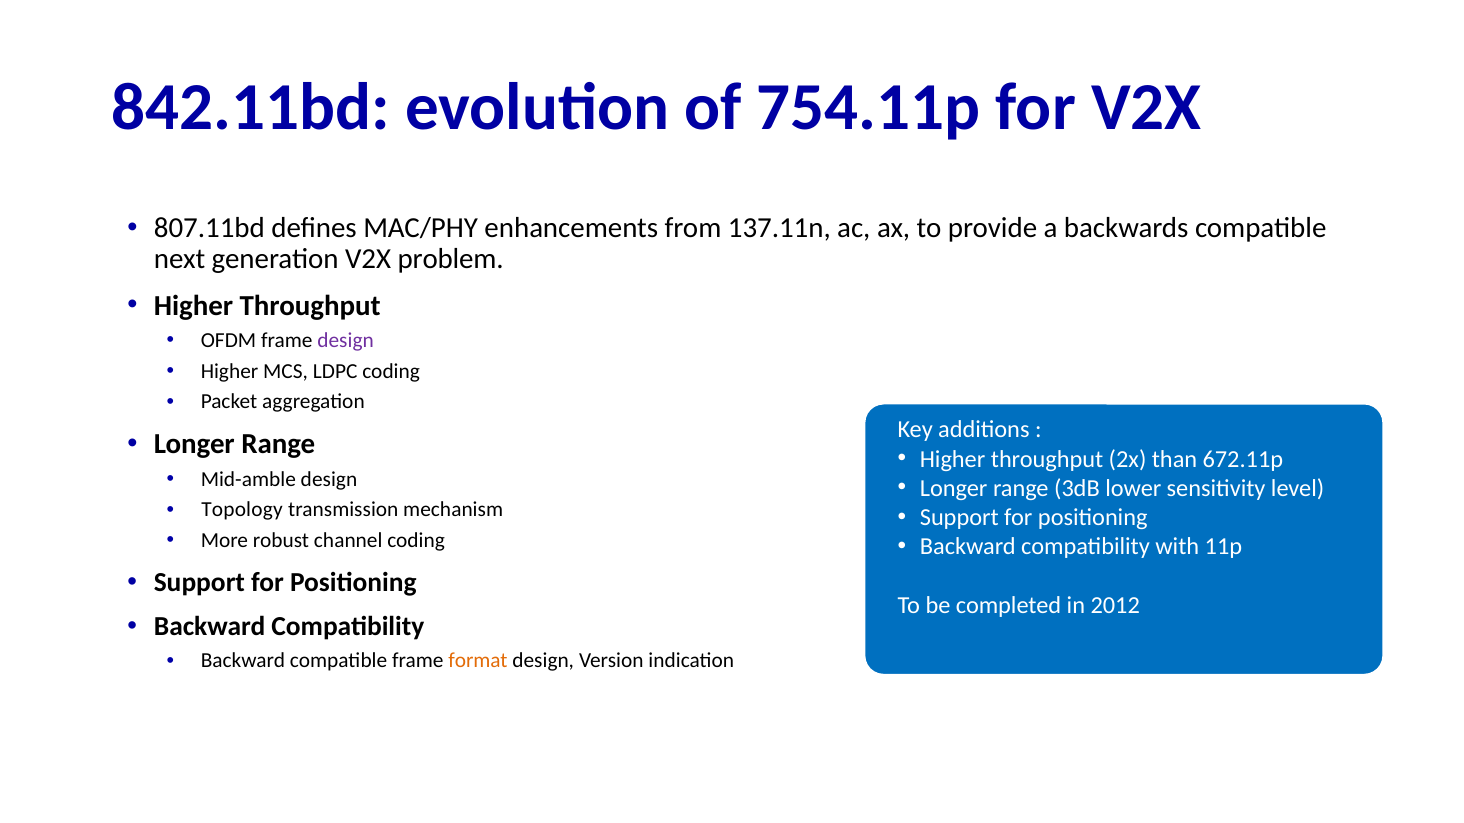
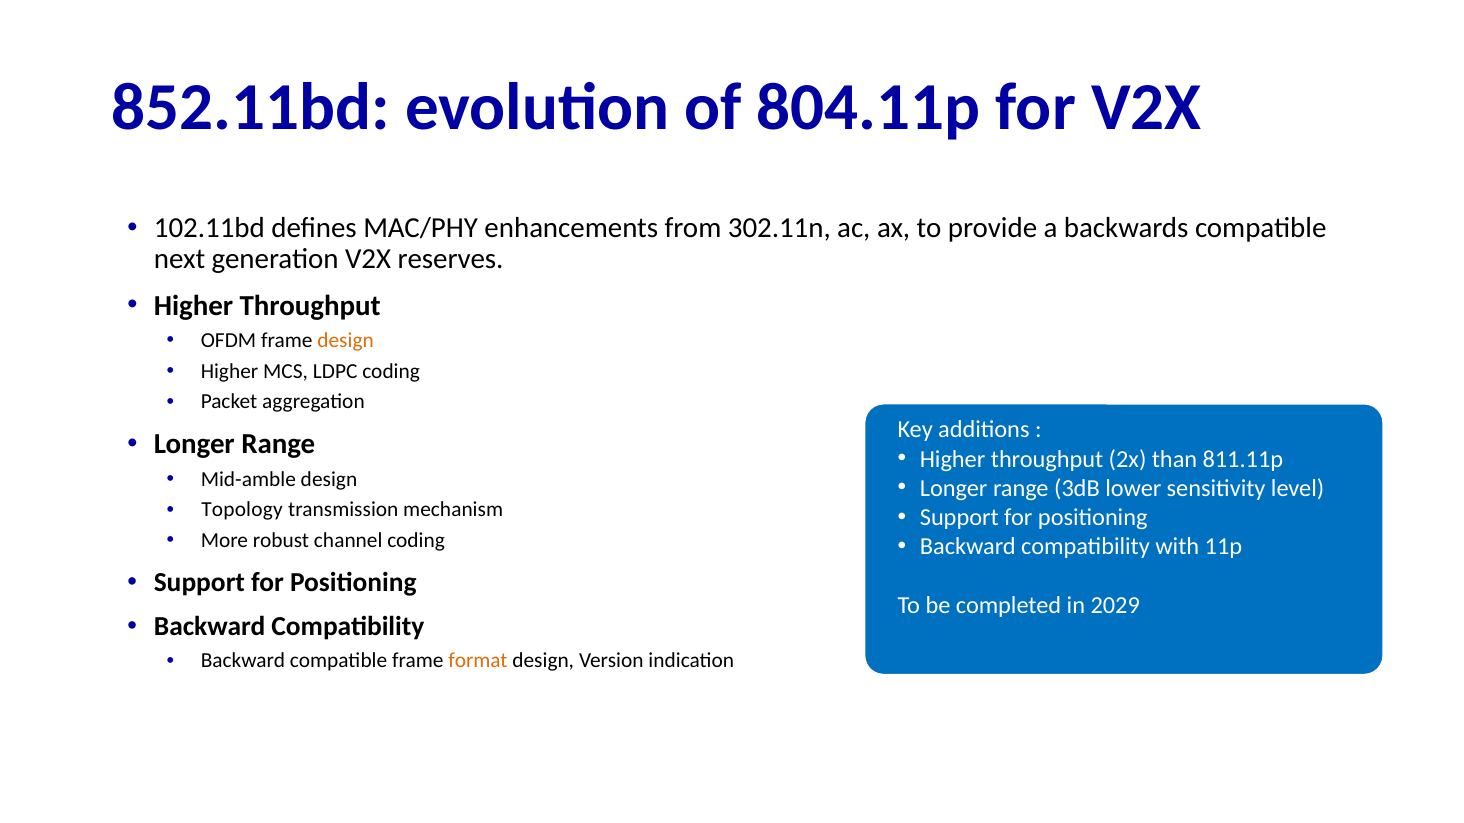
842.11bd: 842.11bd -> 852.11bd (251, 108)
754.11p: 754.11p -> 804.11p (869, 108)
807.11bd: 807.11bd -> 102.11bd (209, 228)
137.11n: 137.11n -> 302.11n (779, 228)
problem: problem -> reserves (451, 259)
design colour: purple -> orange (346, 341)
672.11p: 672.11p -> 811.11p (1243, 459)
2012: 2012 -> 2029 (1115, 606)
